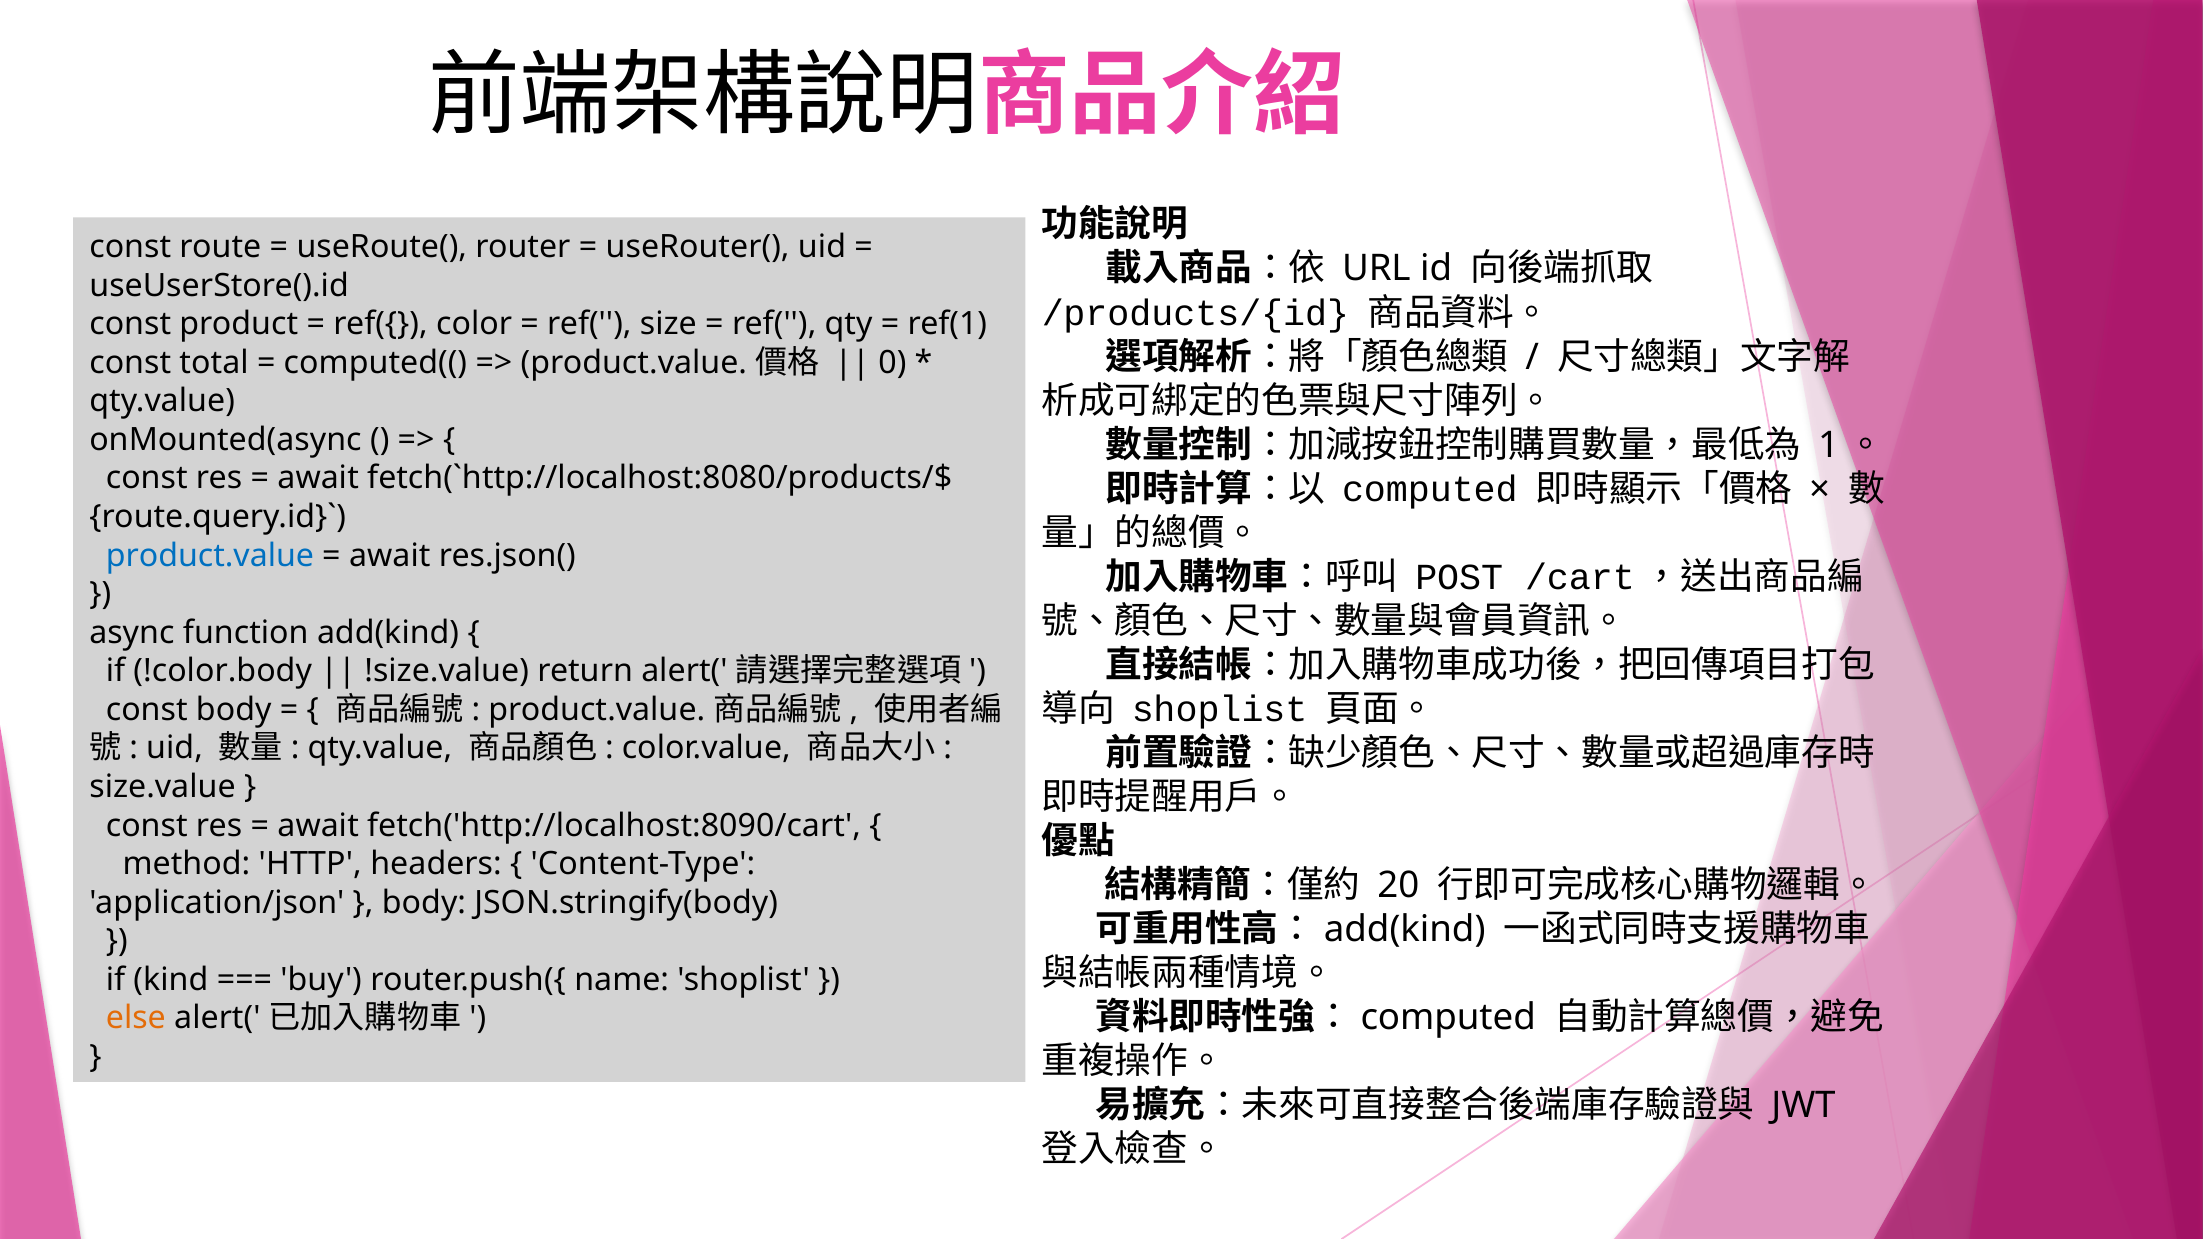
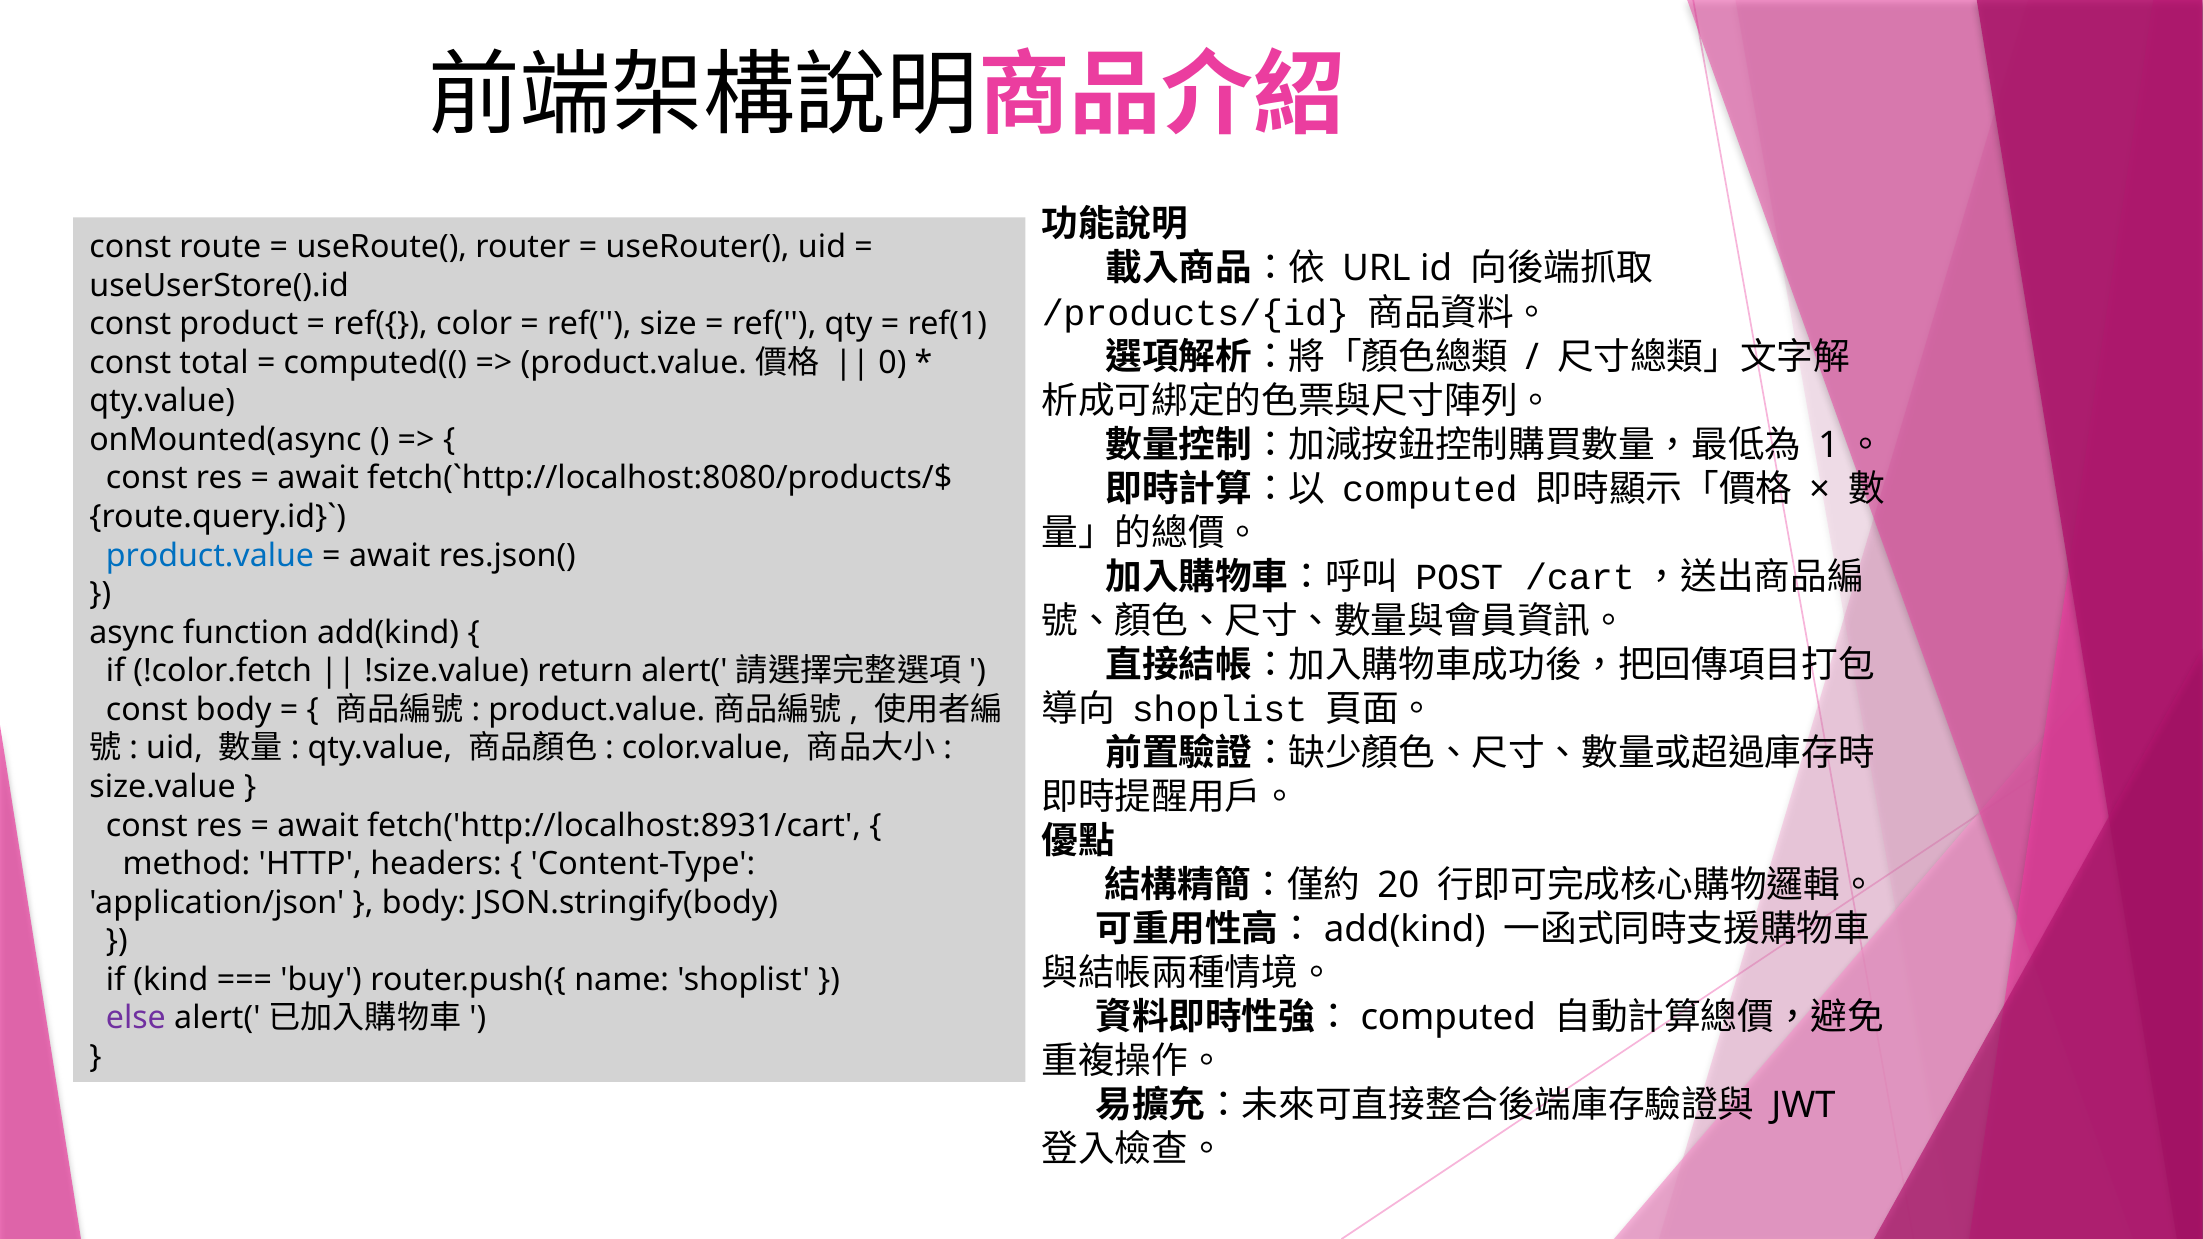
!color.body: !color.body -> !color.fetch (223, 671)
fetch('http://localhost:8090/cart: fetch('http://localhost:8090/cart -> fetch('http://localhost:8931/cart (614, 826)
else colour: orange -> purple (136, 1018)
